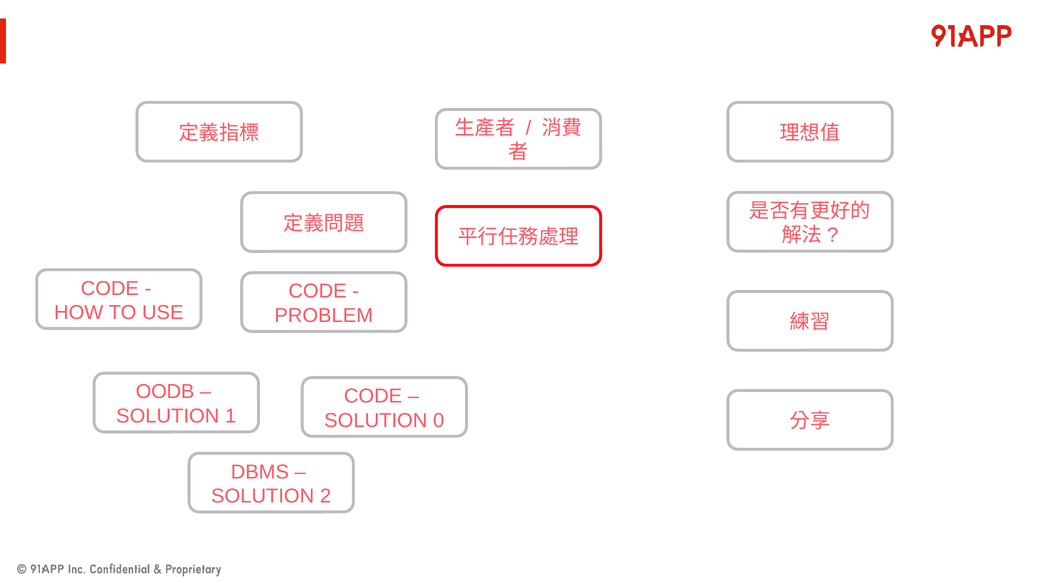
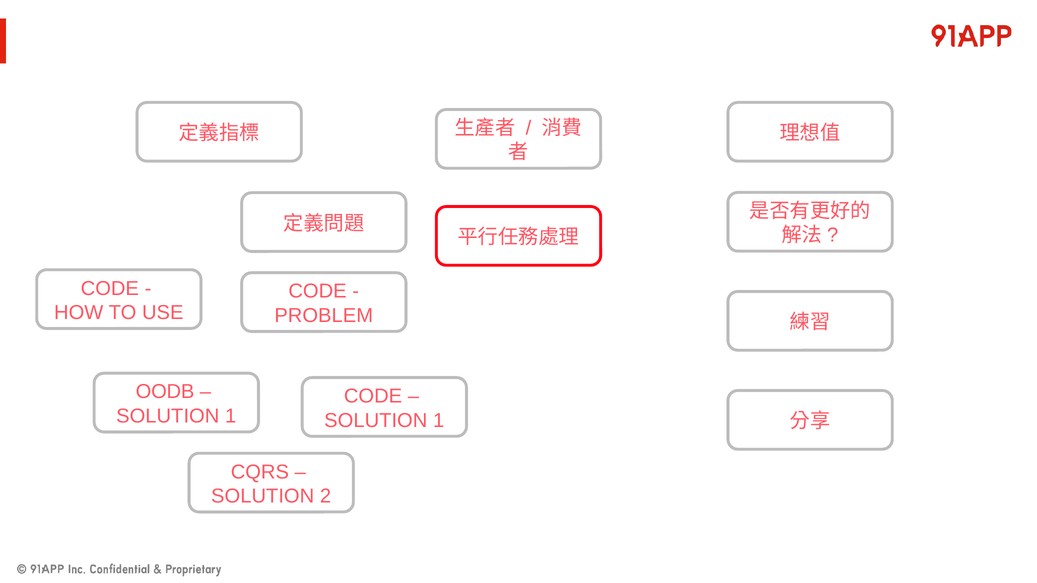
0: 0 -> 1 (439, 421)
DBMS: DBMS -> CQRS (260, 472)
